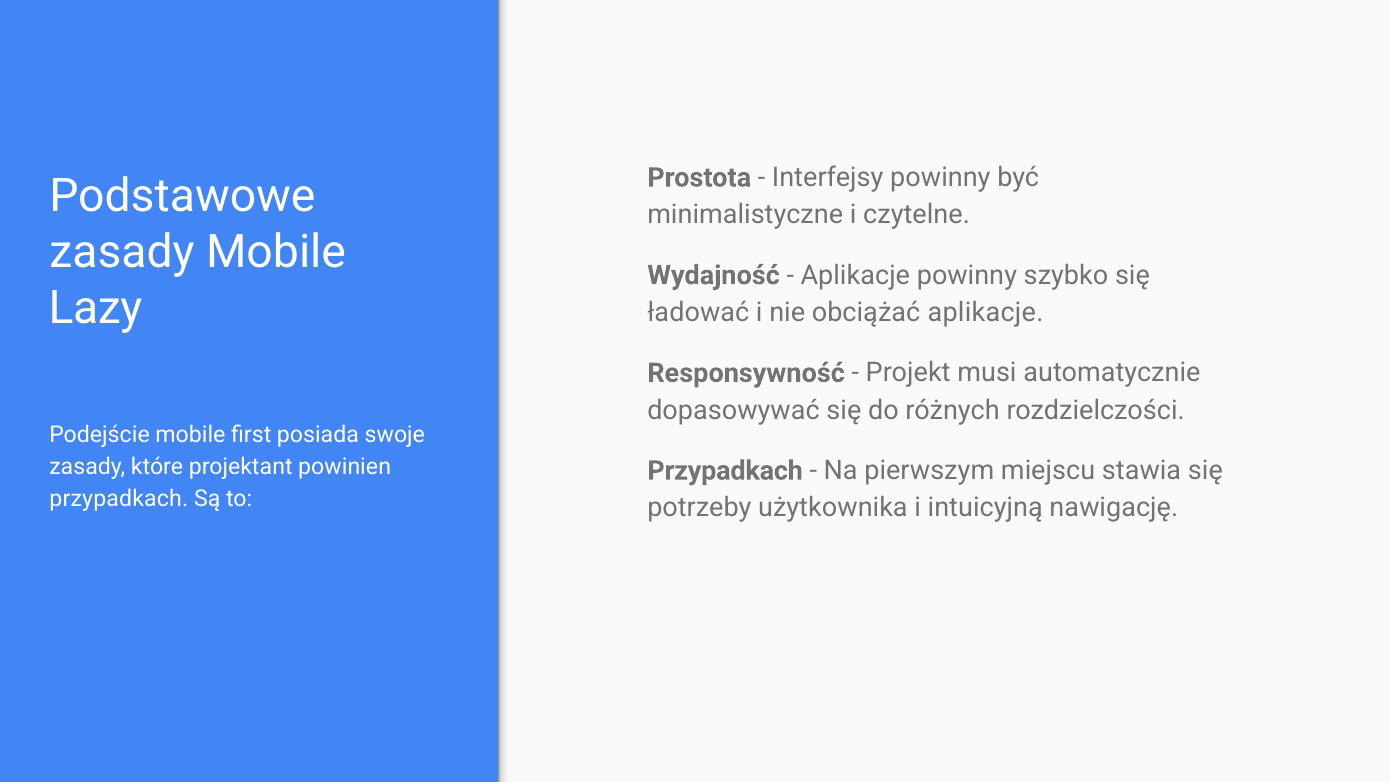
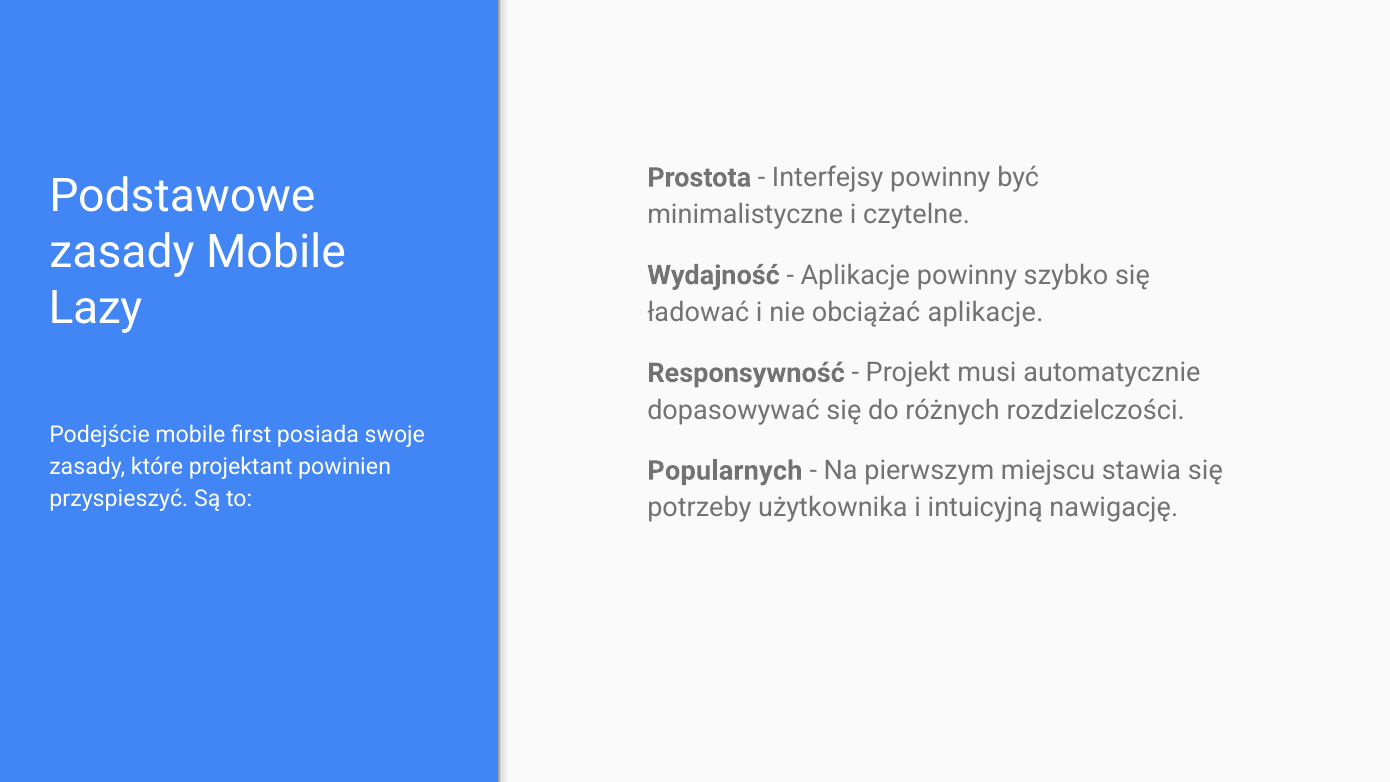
Przypadkach: Przypadkach -> Popularnych (725, 471)
przypadkach: przypadkach -> przyspieszyć (119, 499)
